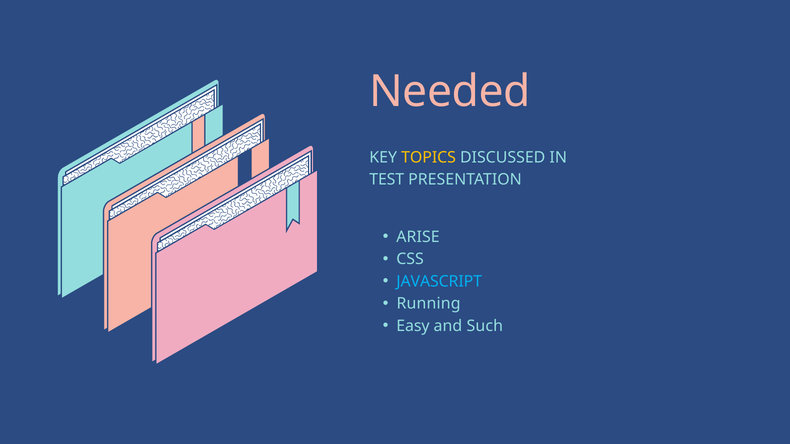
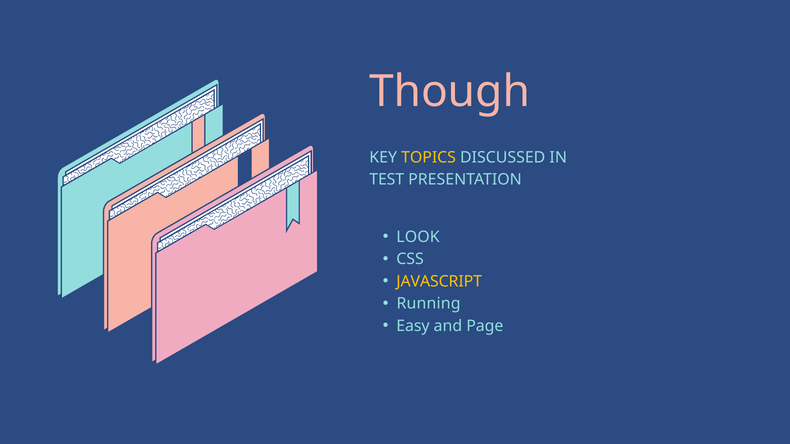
Needed: Needed -> Though (450, 92)
ARISE: ARISE -> LOOK (418, 237)
JAVASCRIPT colour: light blue -> yellow (439, 282)
Such: Such -> Page (485, 326)
